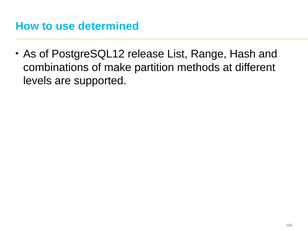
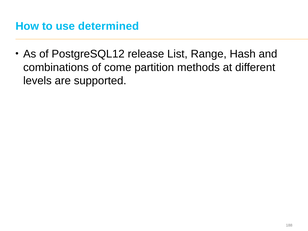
make: make -> come (118, 67)
